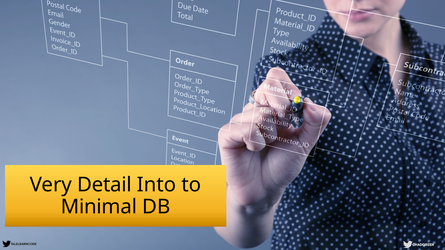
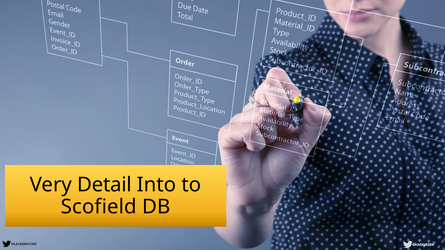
Minimal: Minimal -> Scofield (99, 207)
